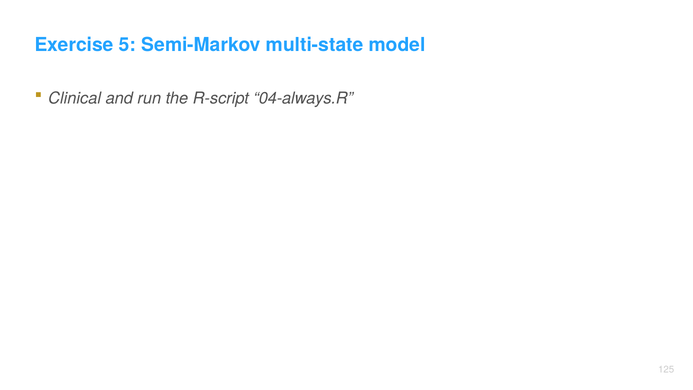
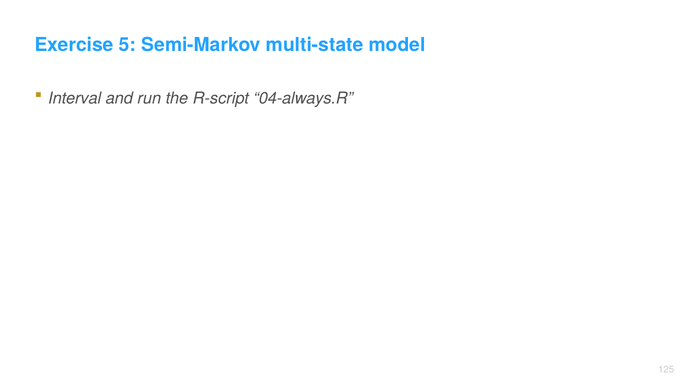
Clinical: Clinical -> Interval (75, 98)
